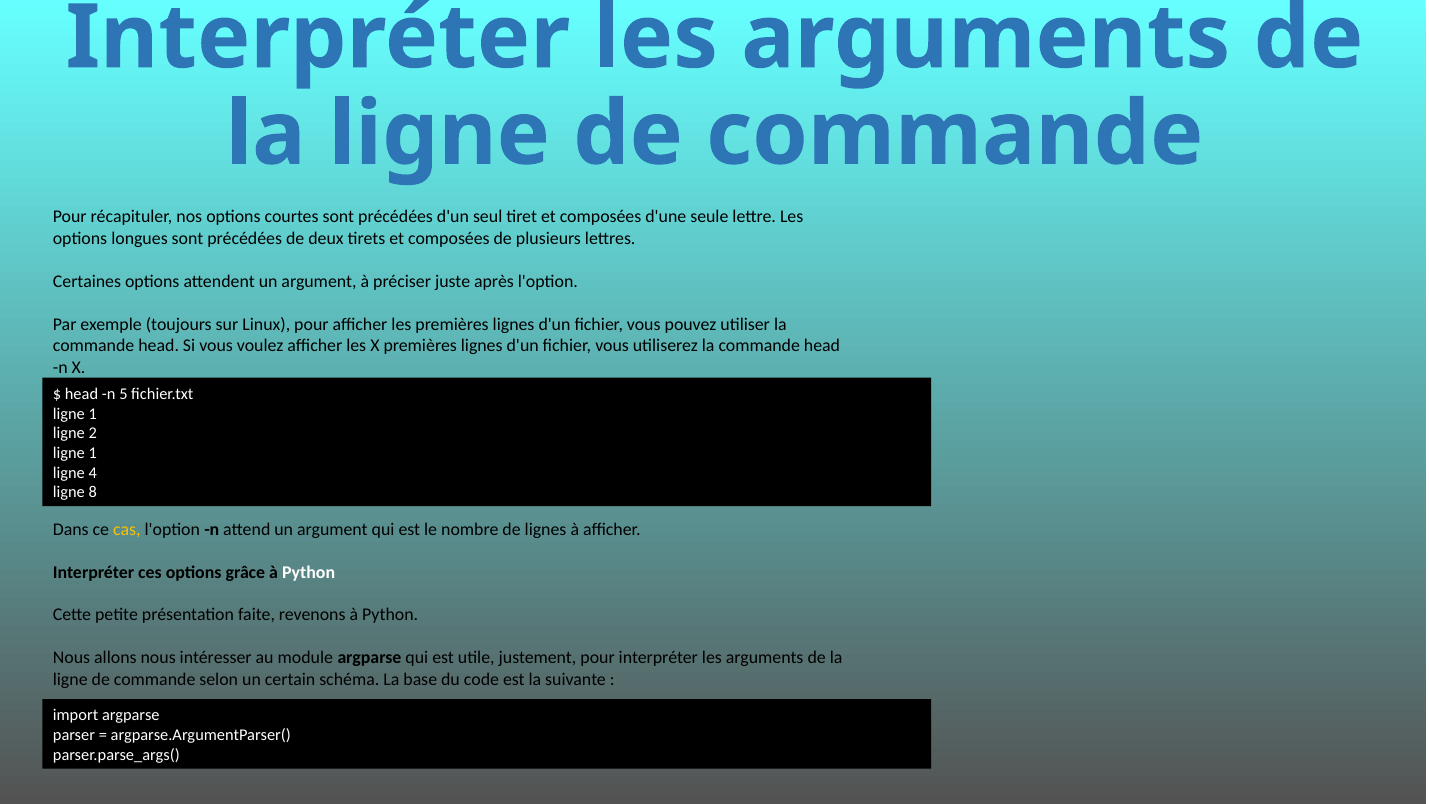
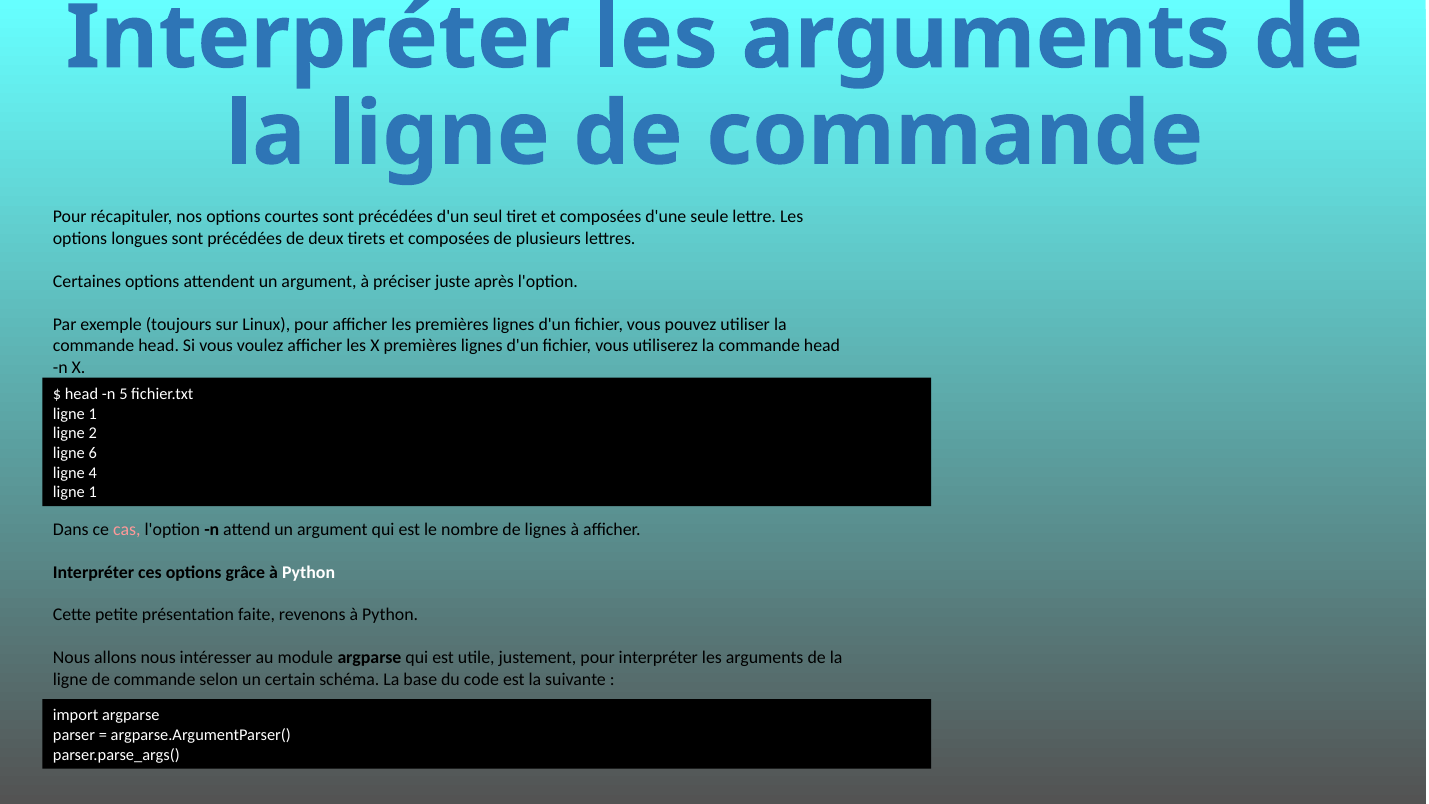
1: 1 -> 6 (93, 453)
8: 8 -> 1 (93, 492)
cas colour: yellow -> pink (127, 529)
